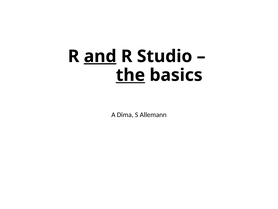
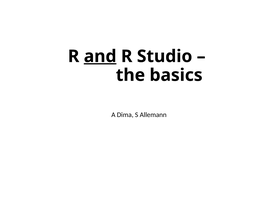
the underline: present -> none (130, 75)
